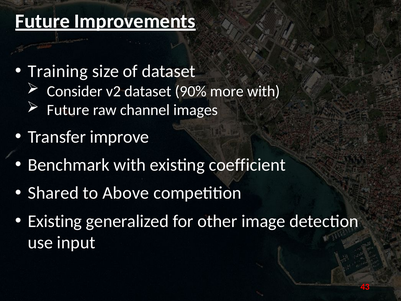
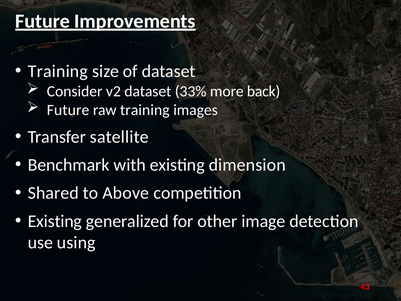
90%: 90% -> 33% (191, 91)
more with: with -> back (264, 91)
raw channel: channel -> training (145, 110)
improve: improve -> satellite (119, 137)
coefficient: coefficient -> dimension (247, 165)
input: input -> using (76, 242)
